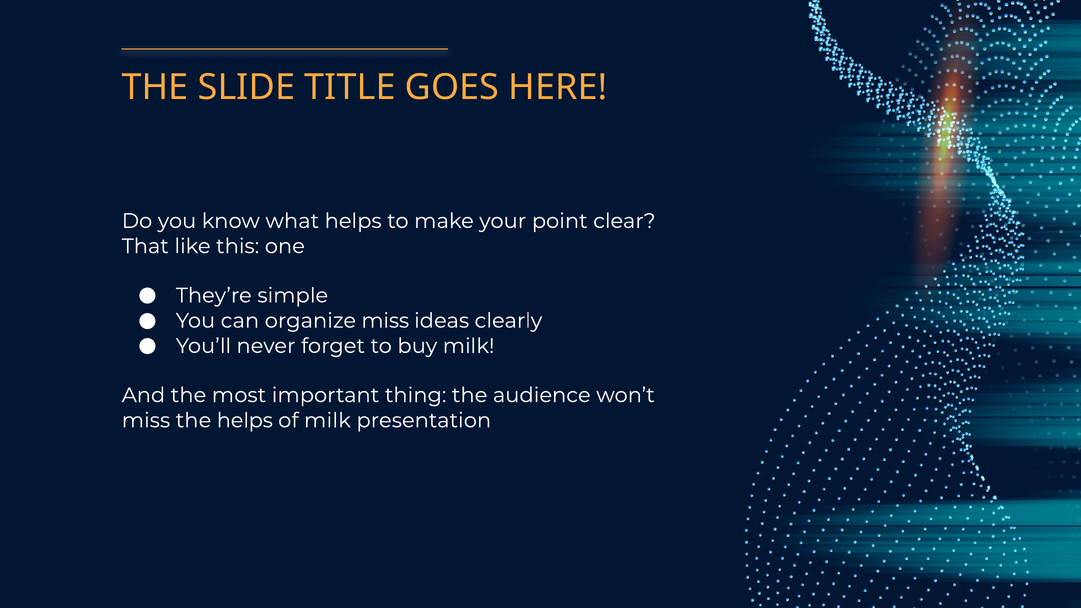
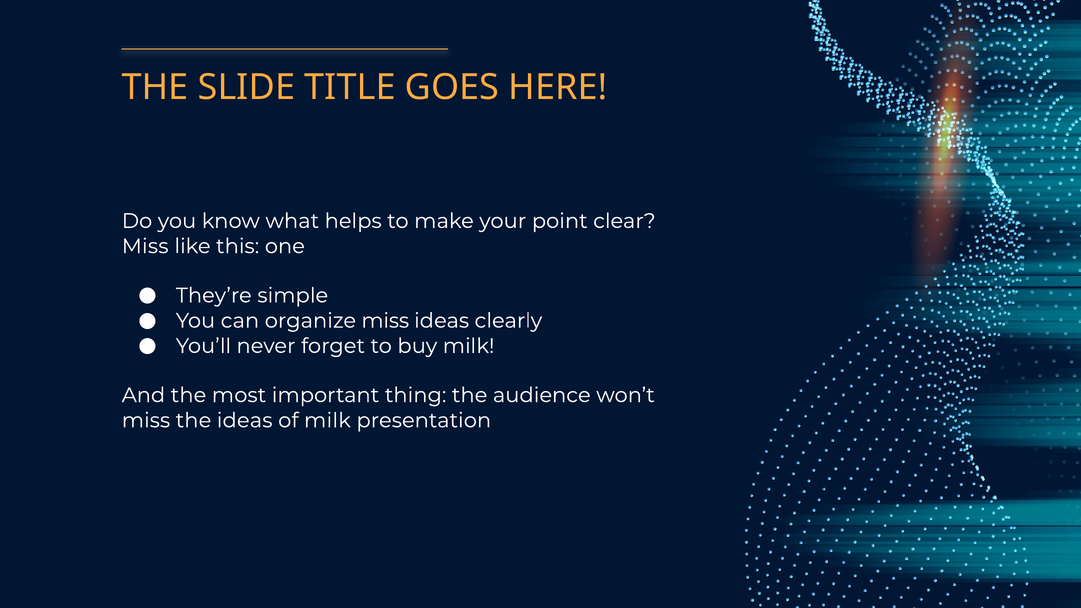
That: That -> Miss (145, 246)
the helps: helps -> ideas (245, 420)
